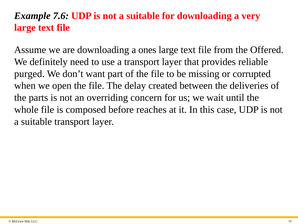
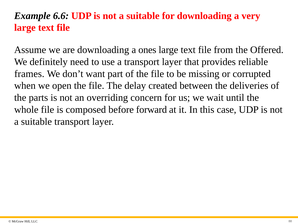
7.6: 7.6 -> 6.6 (61, 16)
purged: purged -> frames (29, 74)
reaches: reaches -> forward (152, 109)
